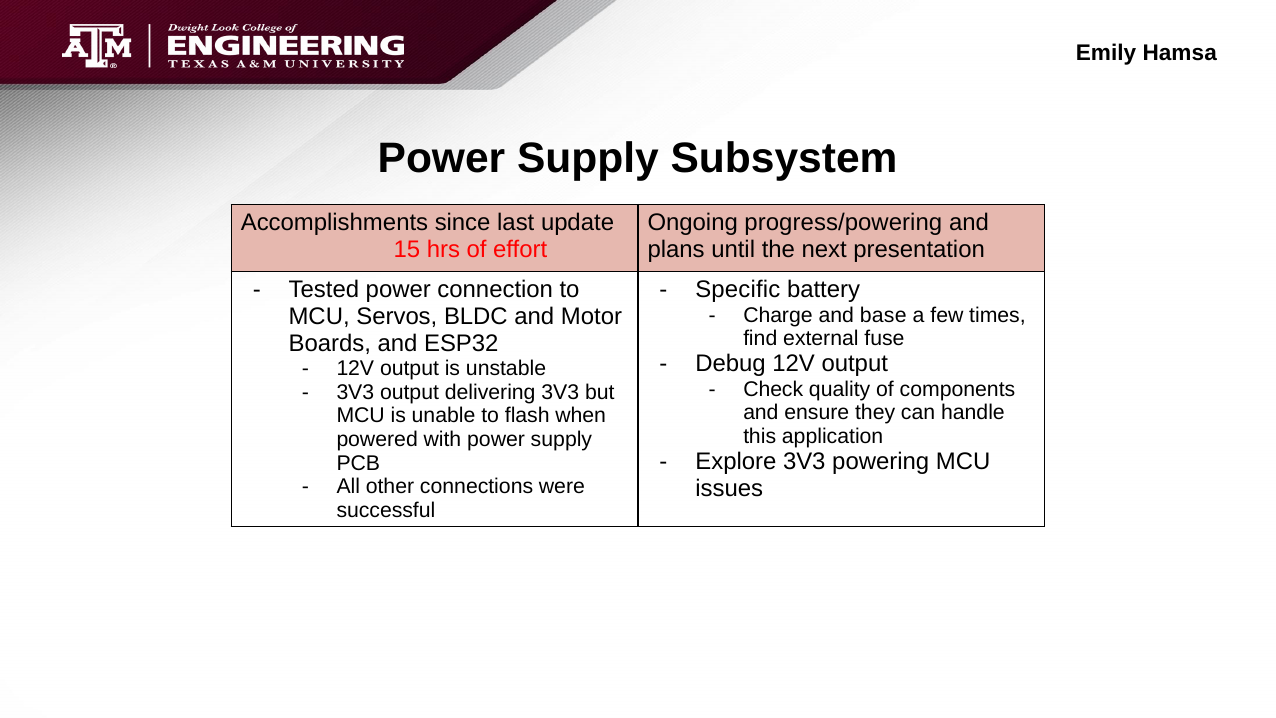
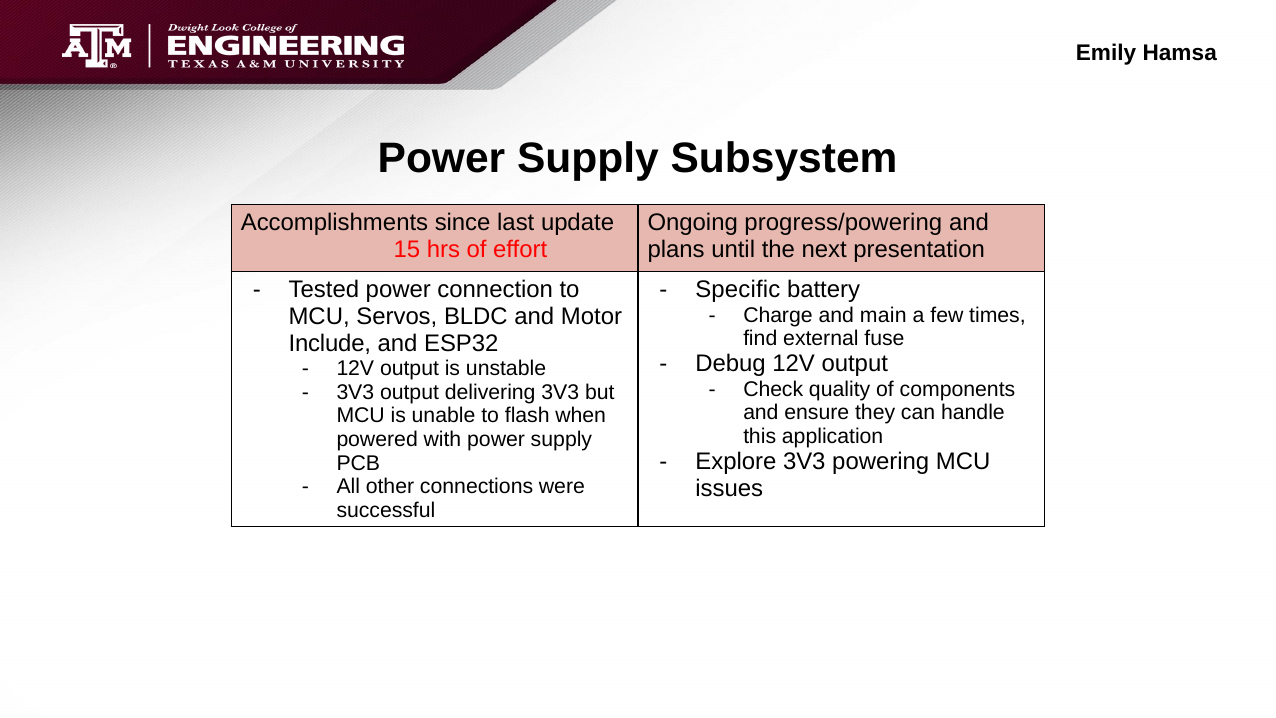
base: base -> main (883, 315)
Boards: Boards -> Include (330, 343)
